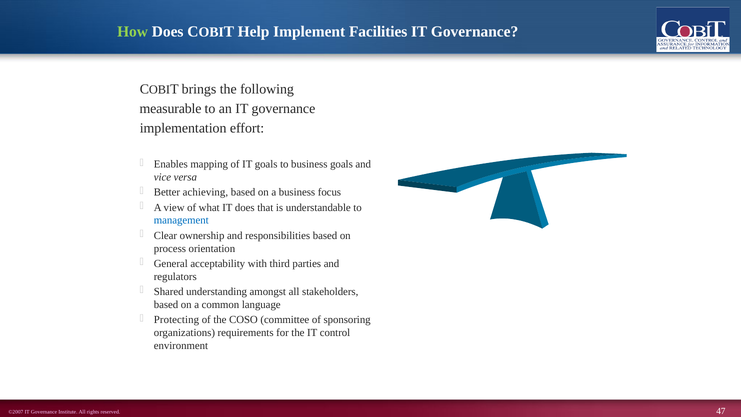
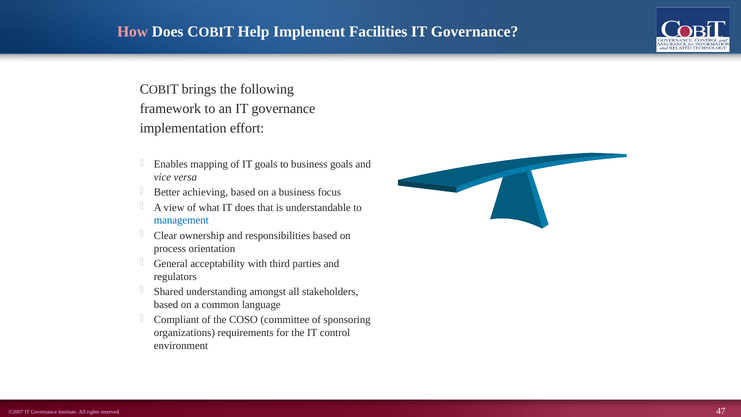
How colour: light green -> pink (133, 32)
measurable: measurable -> framework (170, 109)
Protecting: Protecting -> Compliant (177, 320)
